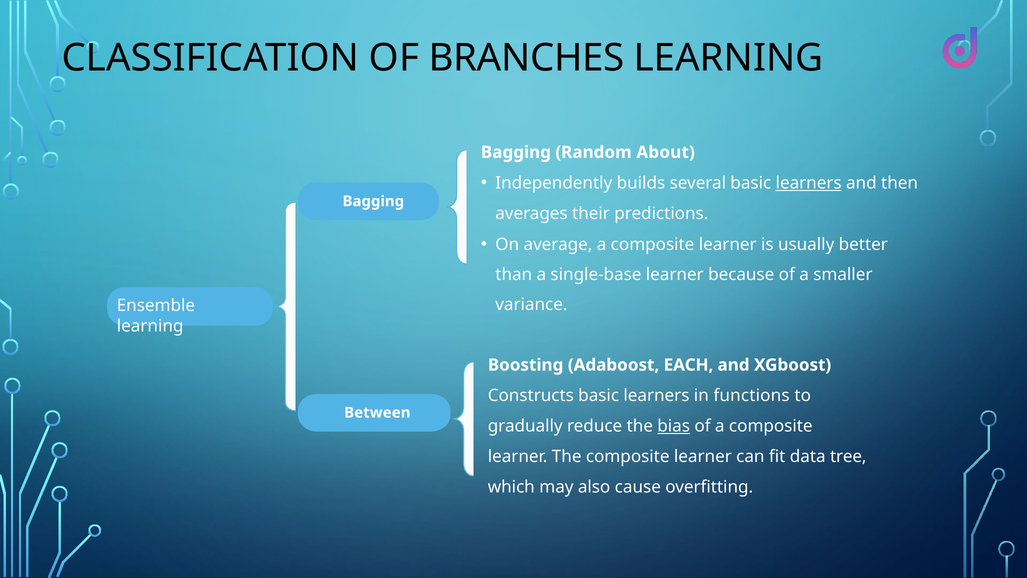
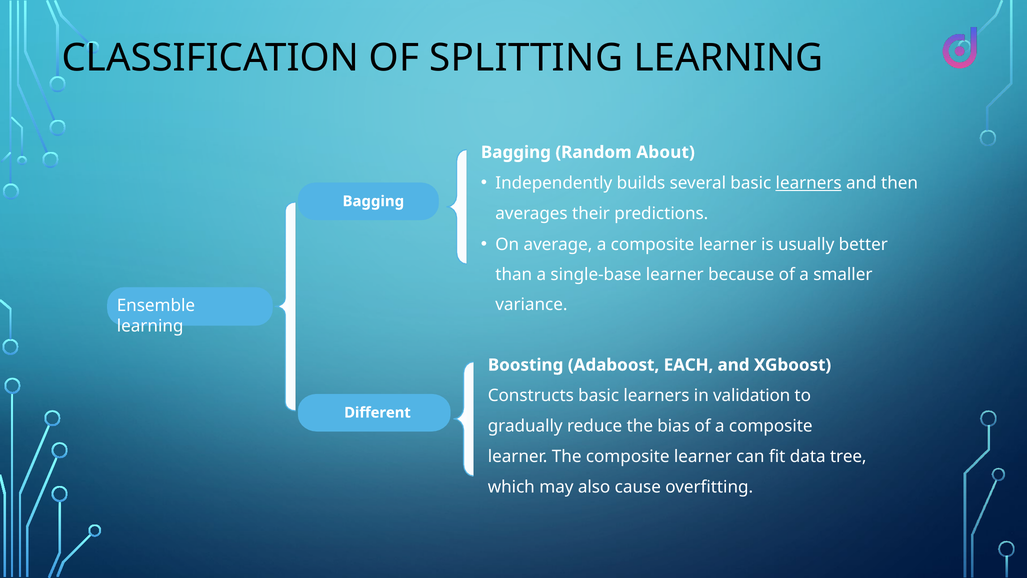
BRANCHES: BRANCHES -> SPLITTING (526, 58)
functions: functions -> validation (752, 396)
Between: Between -> Different (377, 412)
bias underline: present -> none (674, 426)
